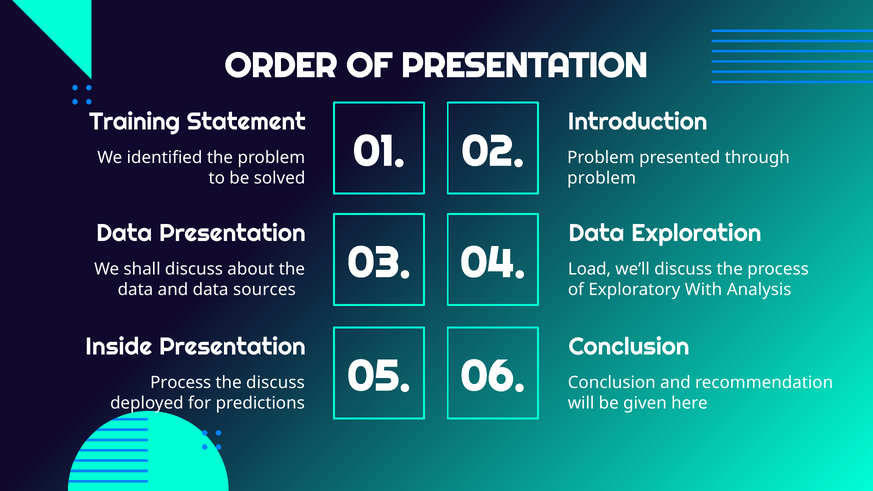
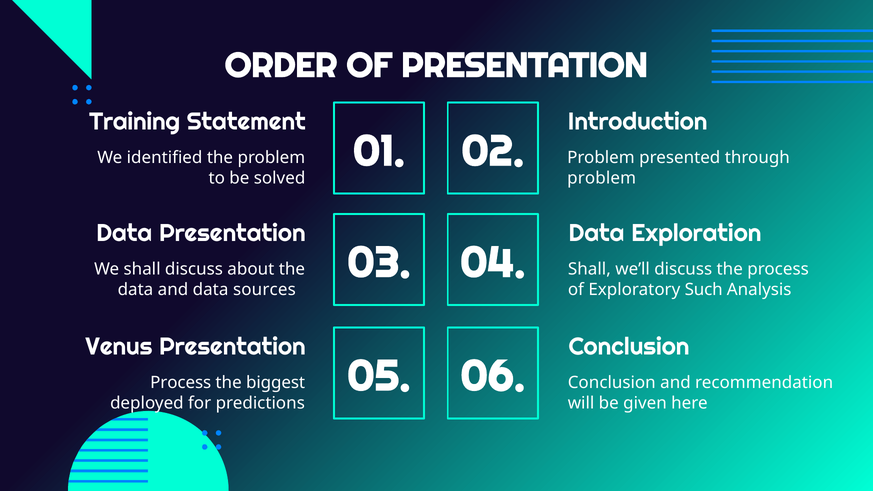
Load: Load -> Shall (589, 269)
With: With -> Such (704, 290)
Inside: Inside -> Venus (119, 347)
the discuss: discuss -> biggest (276, 383)
